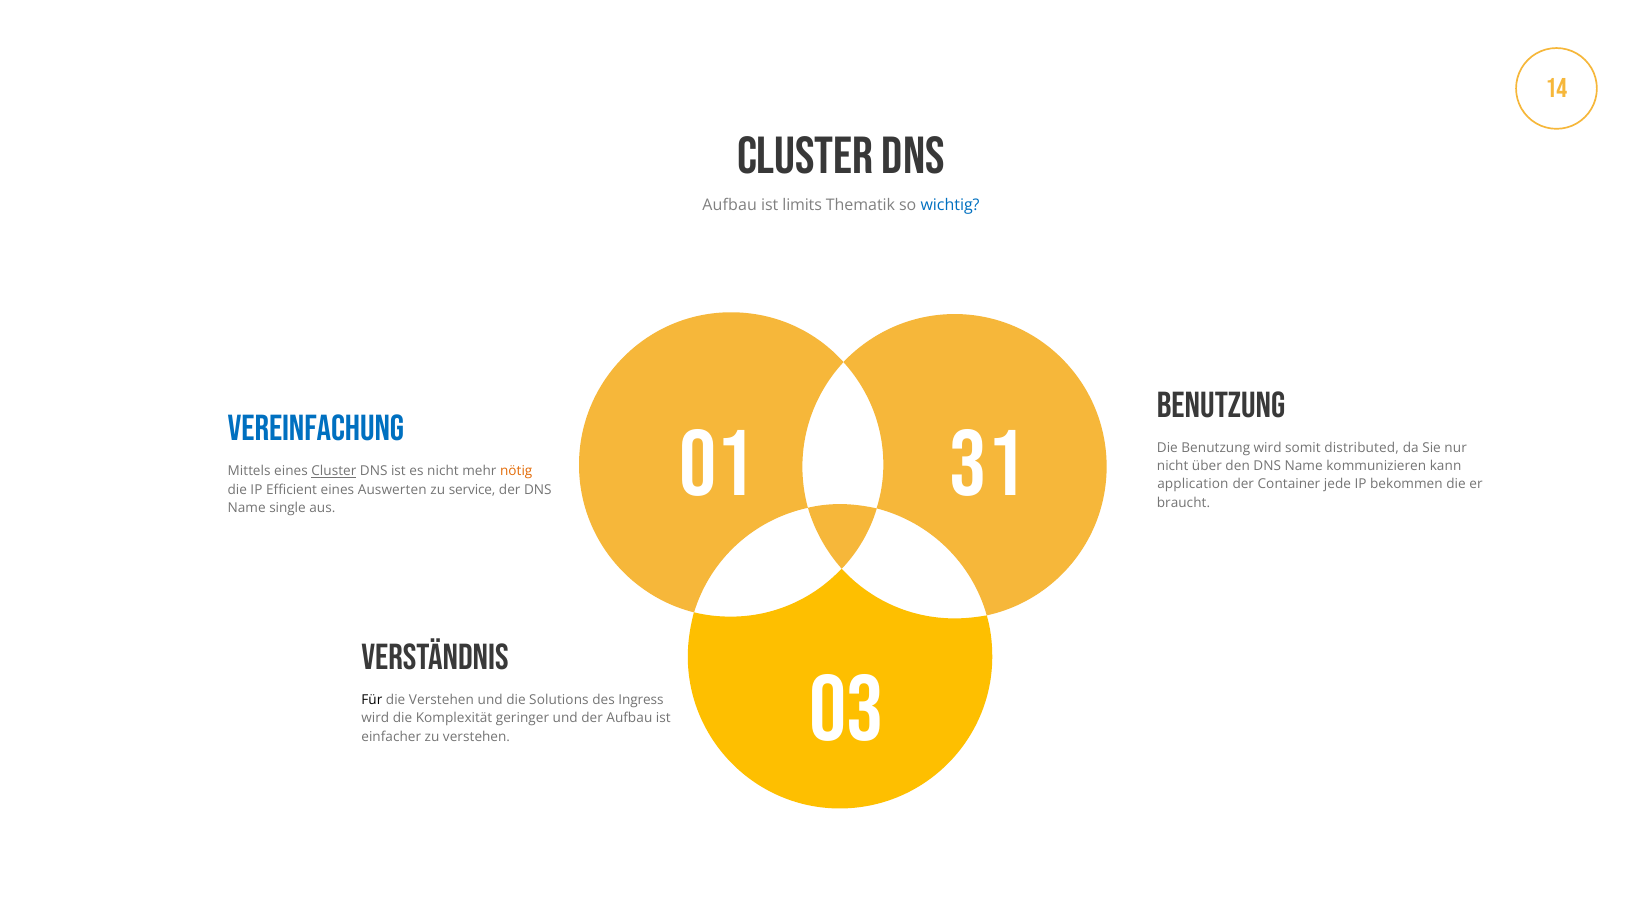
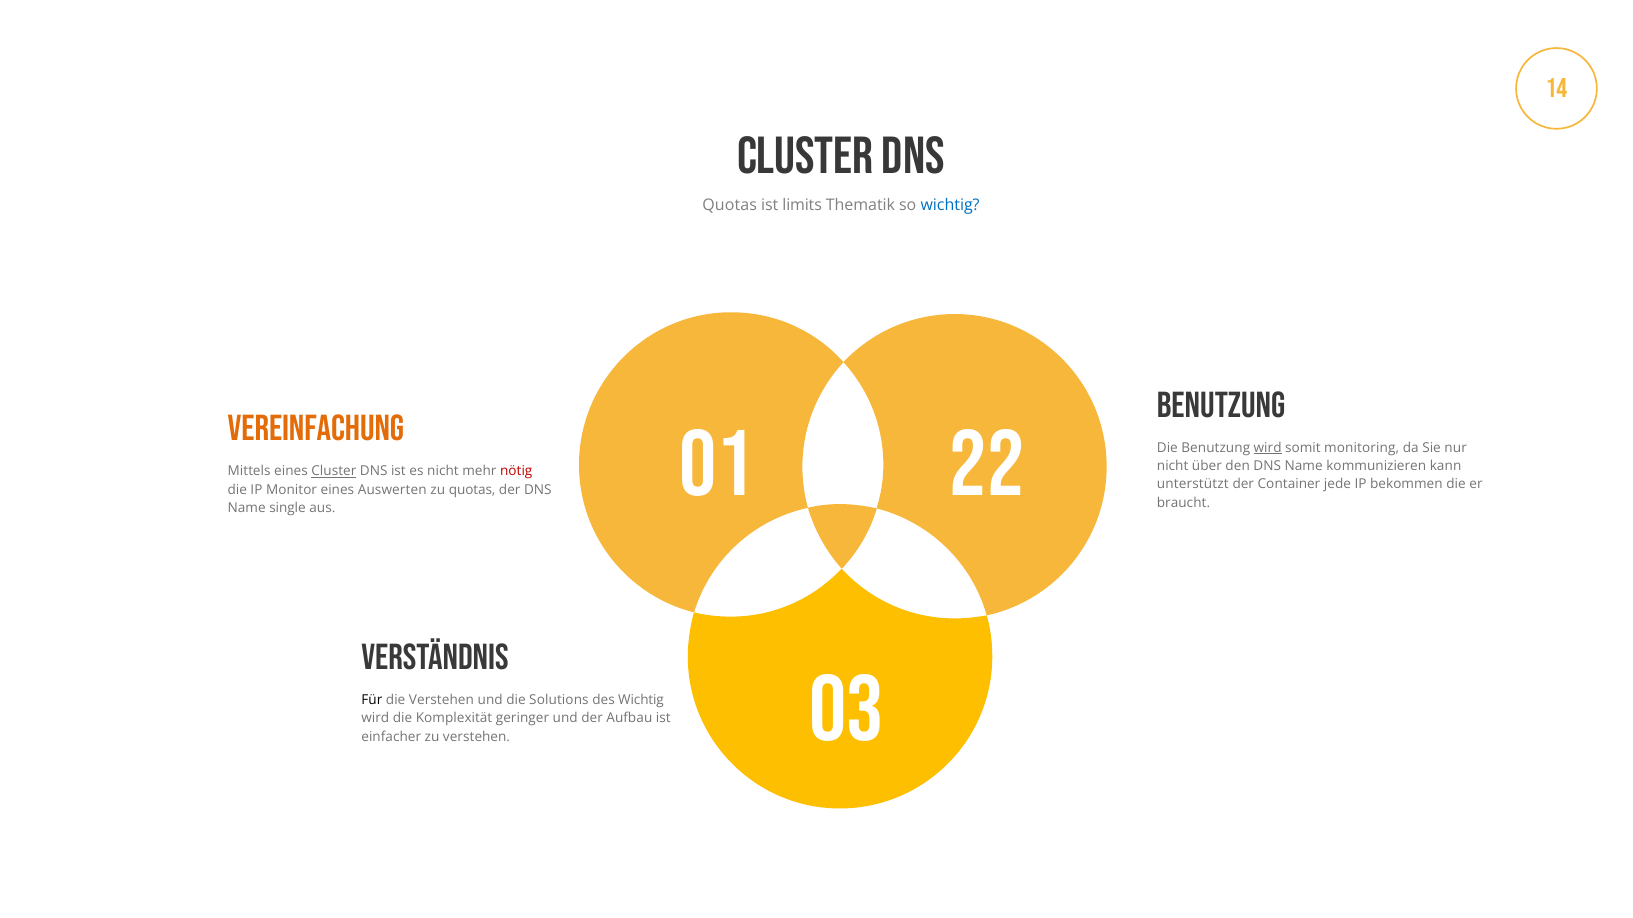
Aufbau: Aufbau -> Quotas (730, 206)
Vereinfachung colour: blue -> orange (316, 429)
31: 31 -> 22 (987, 465)
wird underline: none -> present (1268, 448)
distributed: distributed -> monitoring (1362, 448)
nötig colour: orange -> red (516, 472)
application: application -> unterstützt (1193, 485)
Efficient: Efficient -> Monitor (292, 490)
zu service: service -> quotas (472, 490)
des Ingress: Ingress -> Wichtig (641, 701)
